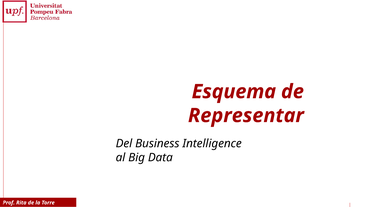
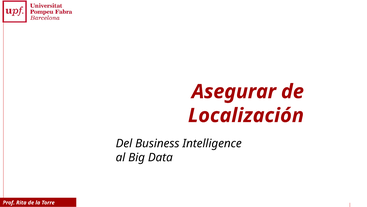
Esquema: Esquema -> Asegurar (234, 91)
Representar: Representar -> Localización (246, 115)
